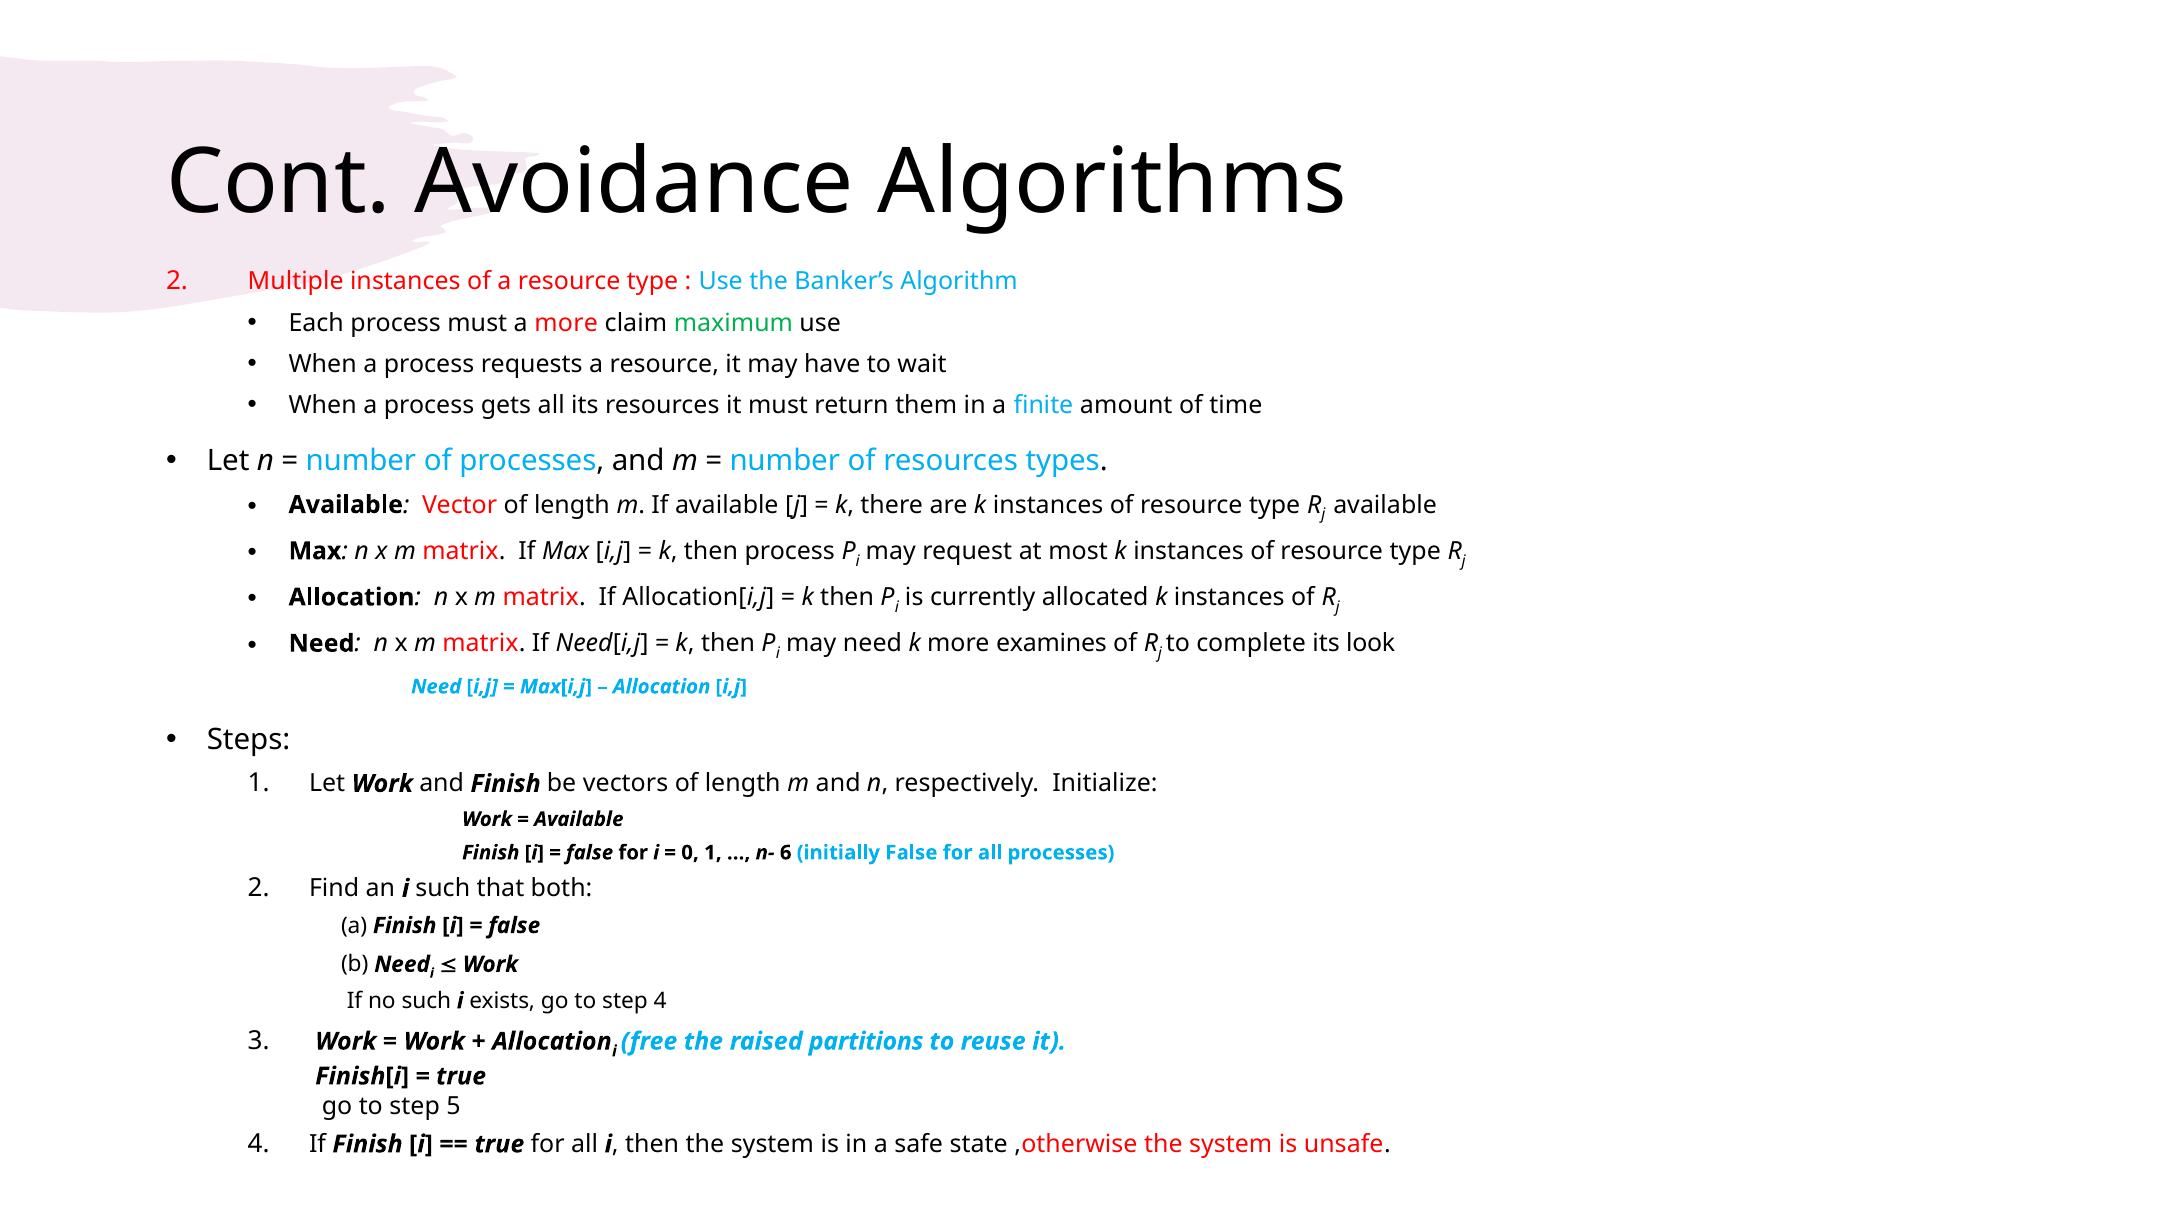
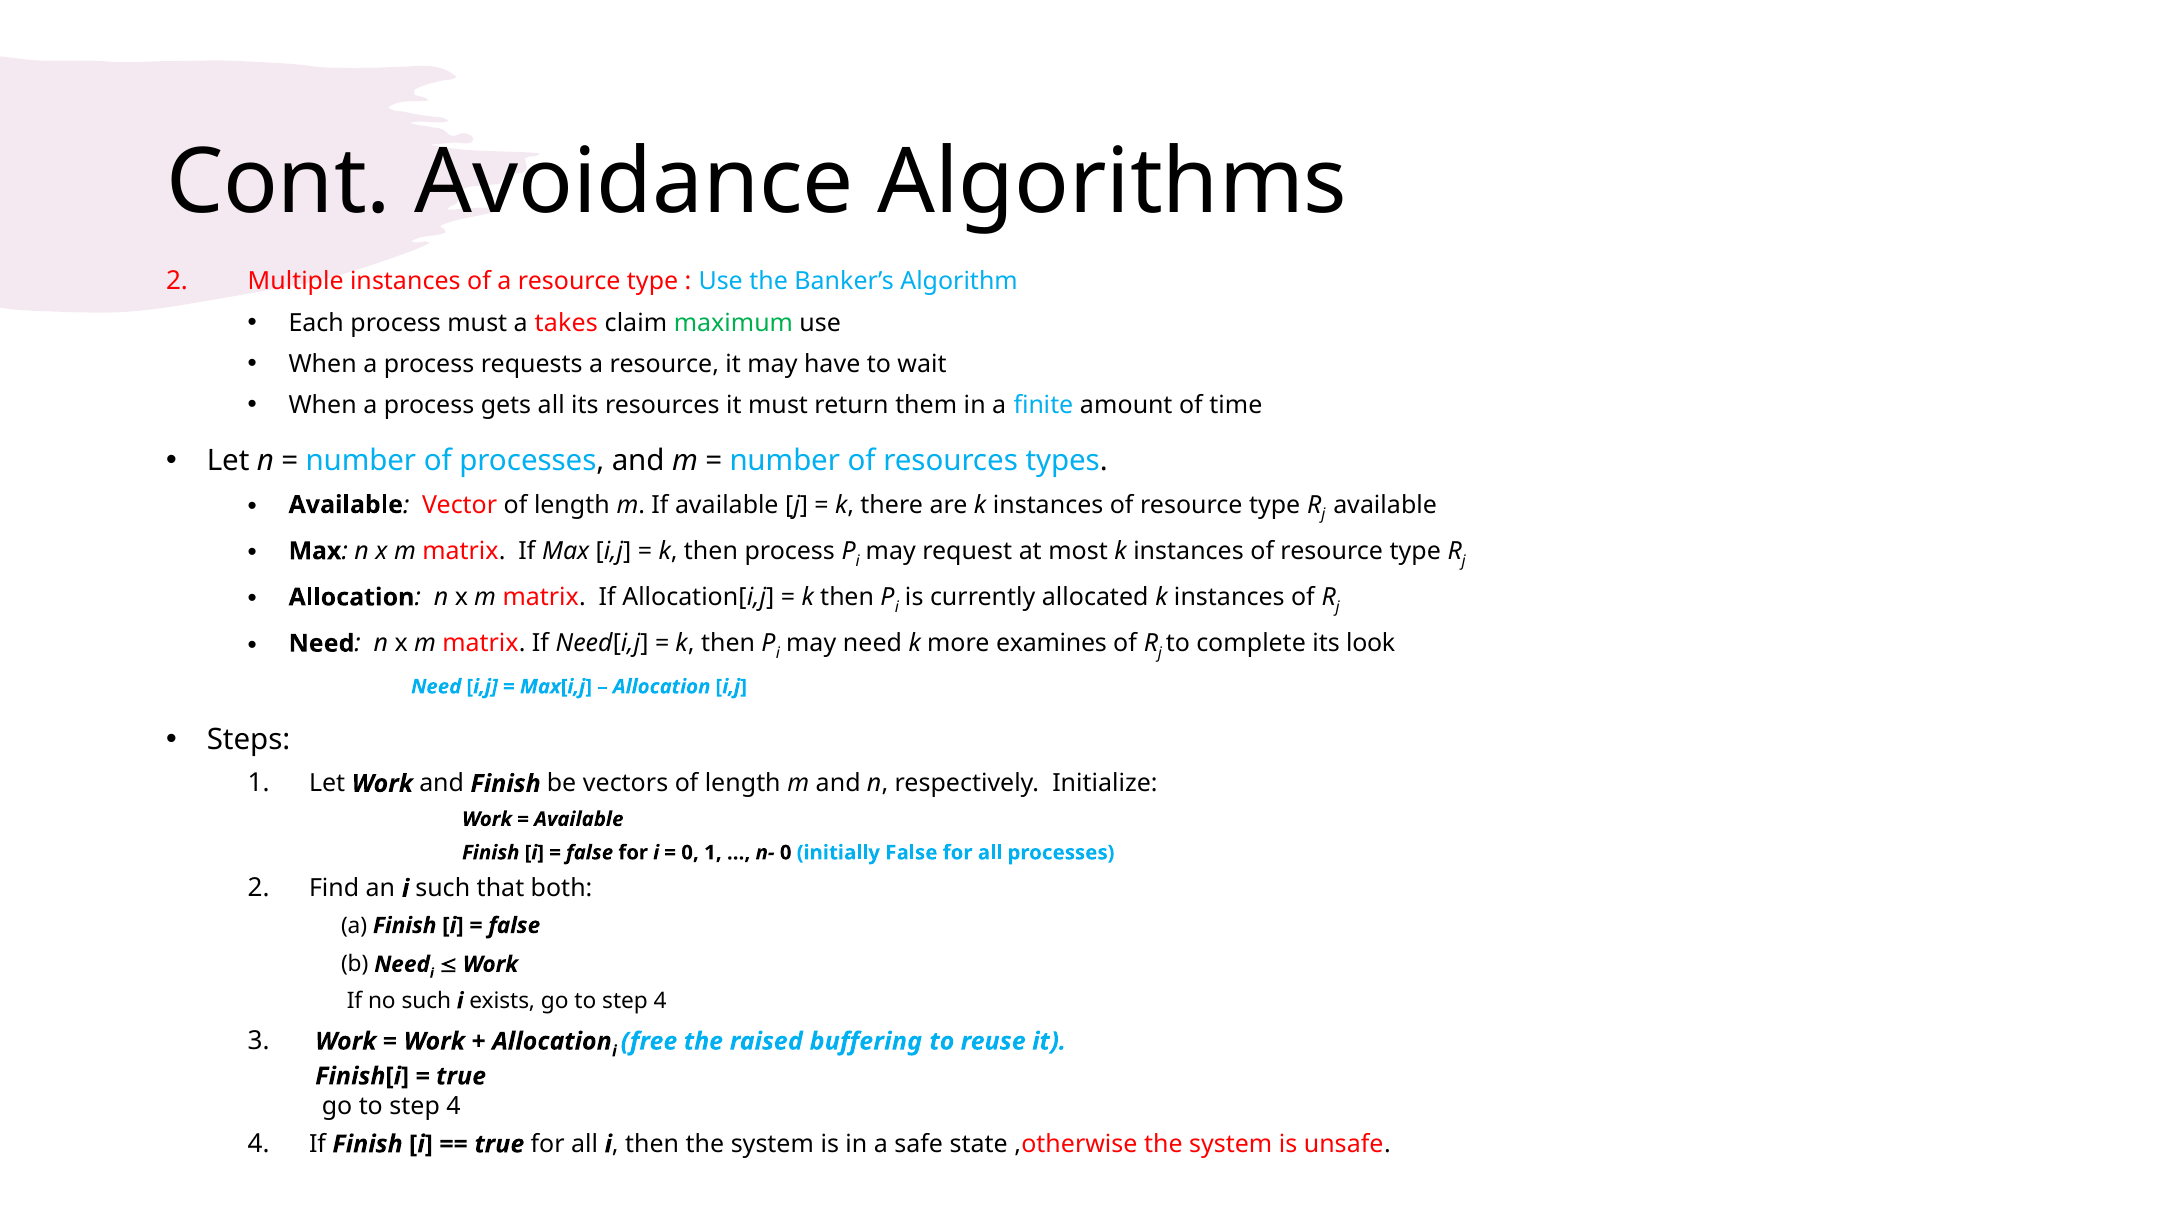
a more: more -> takes (566, 323)
n- 6: 6 -> 0 (786, 853)
partitions: partitions -> buffering (866, 1041)
5: 5 -> 4 (454, 1106)
